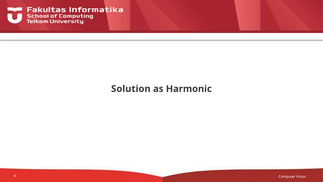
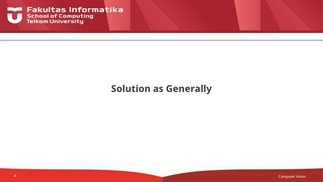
Harmonic: Harmonic -> Generally (189, 89)
